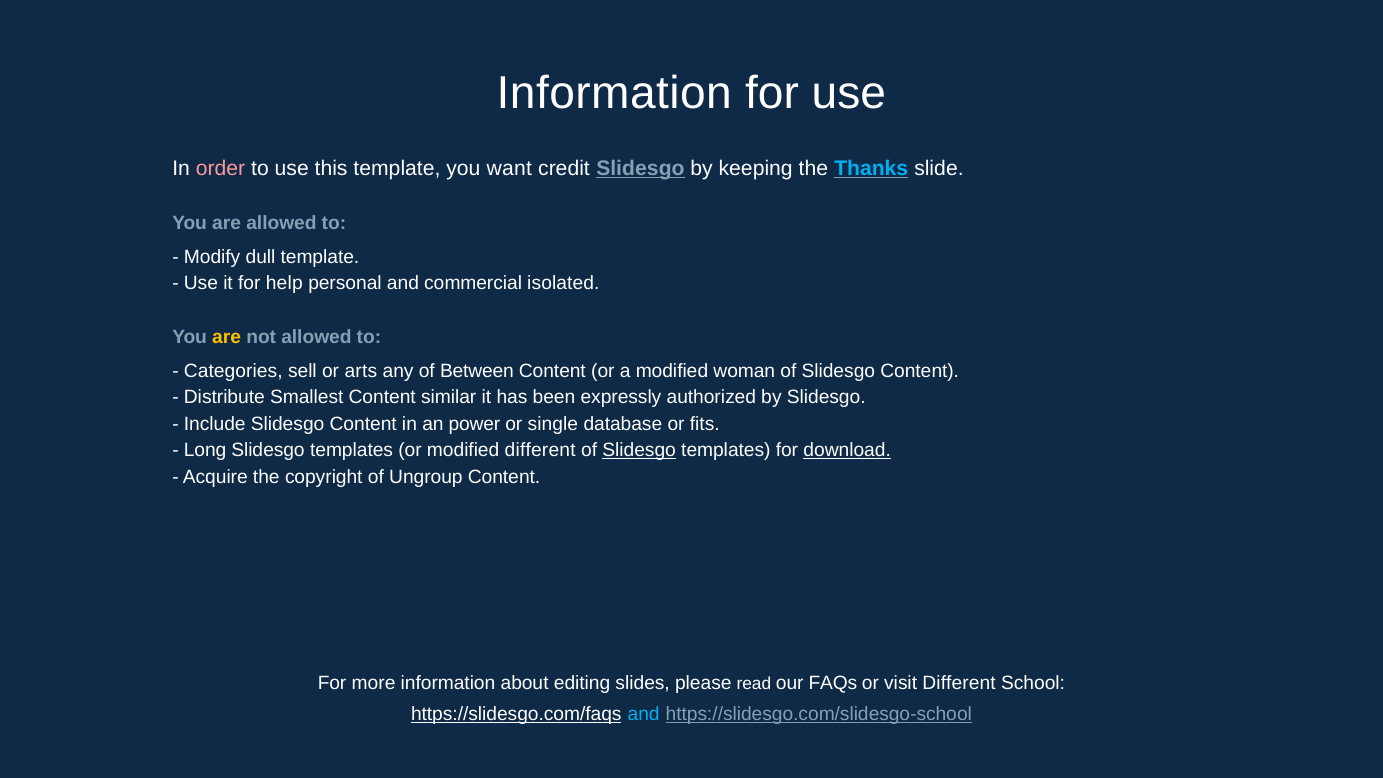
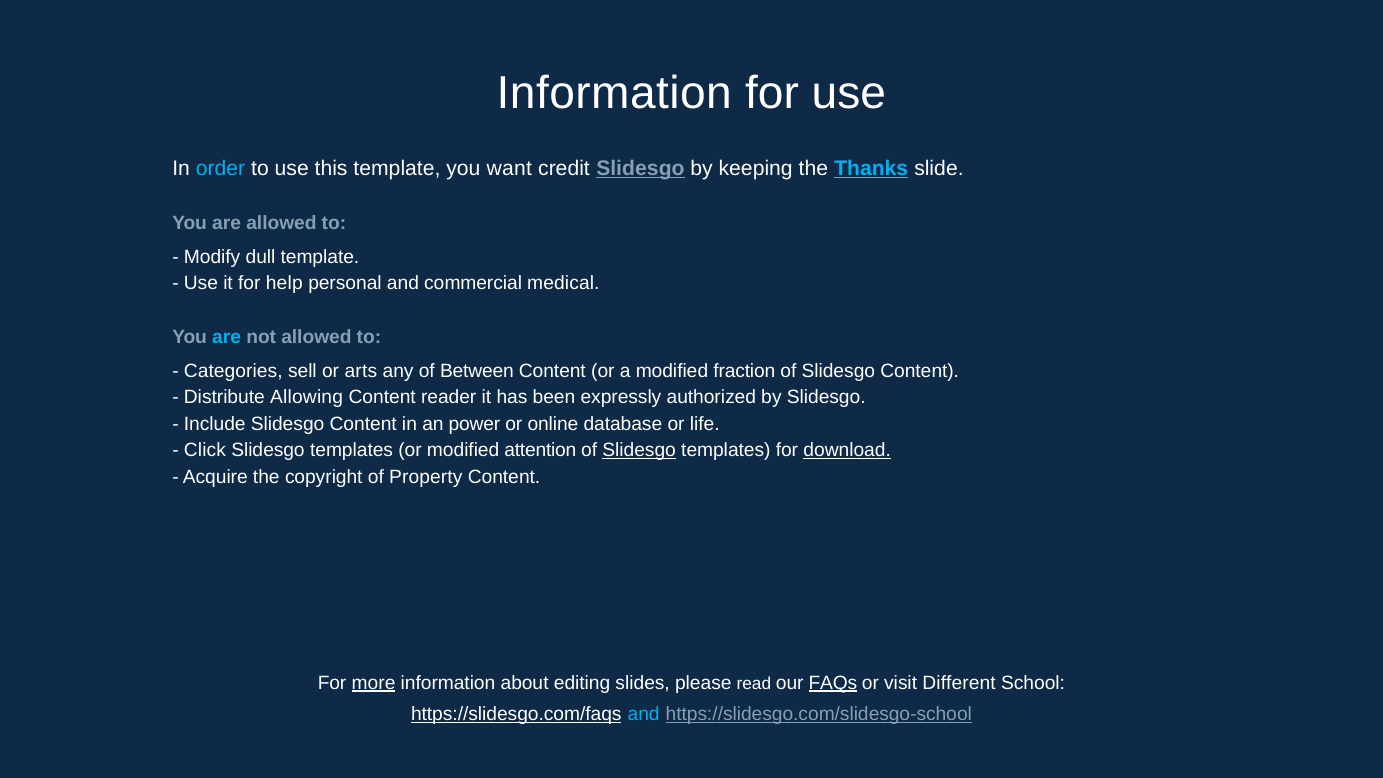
order colour: pink -> light blue (220, 168)
isolated: isolated -> medical (563, 283)
are colour: yellow -> light blue (227, 337)
woman: woman -> fraction (744, 371)
Smallest: Smallest -> Allowing (307, 398)
similar: similar -> reader (449, 398)
single: single -> online (553, 424)
fits: fits -> life (705, 424)
Long: Long -> Click (205, 451)
modified different: different -> attention (540, 451)
Ungroup: Ungroup -> Property (426, 477)
more underline: none -> present (374, 683)
FAQs underline: none -> present (833, 683)
